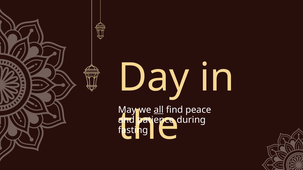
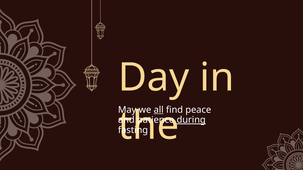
during underline: none -> present (191, 120)
